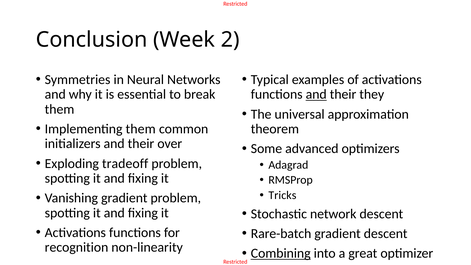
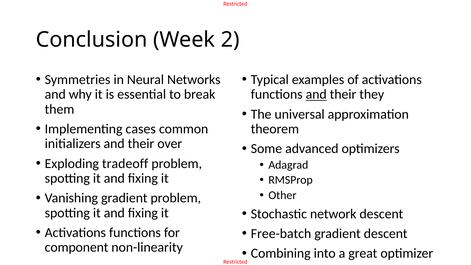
Implementing them: them -> cases (141, 129)
Tricks: Tricks -> Other (282, 195)
Rare-batch: Rare-batch -> Free-batch (281, 234)
recognition: recognition -> component (77, 247)
Combining underline: present -> none (281, 253)
